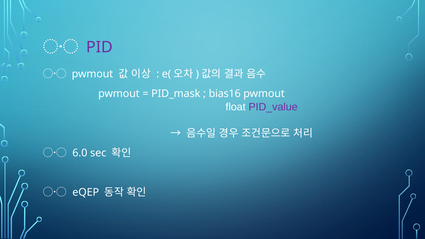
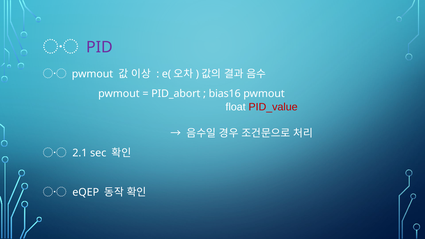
PID_mask: PID_mask -> PID_abort (176, 94)
PID_value colour: purple -> red (273, 107)
6.0: 6.0 -> 2.1 (80, 153)
